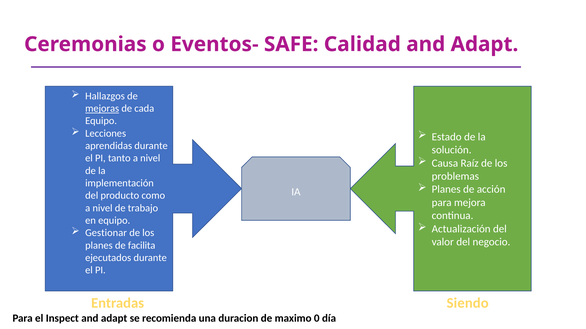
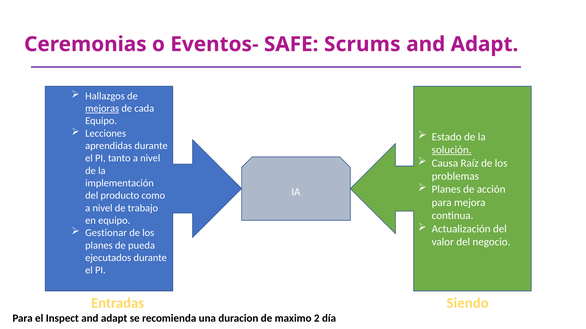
Calidad: Calidad -> Scrums (362, 44)
solución underline: none -> present (452, 150)
facilita: facilita -> pueda (142, 246)
0: 0 -> 2 (317, 319)
